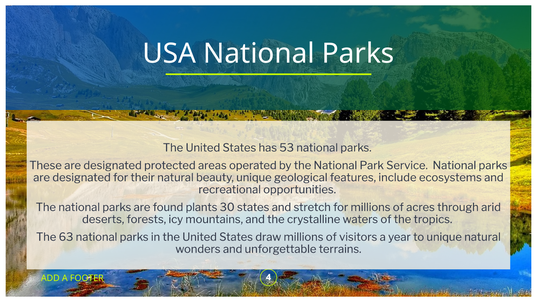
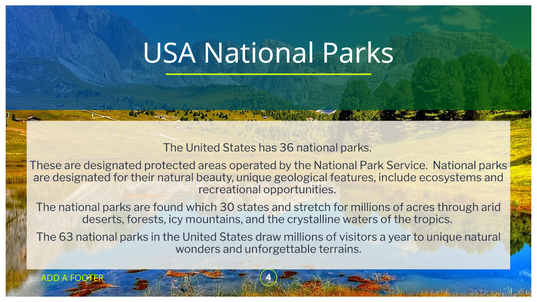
53: 53 -> 36 (287, 148)
plants: plants -> which (201, 207)
